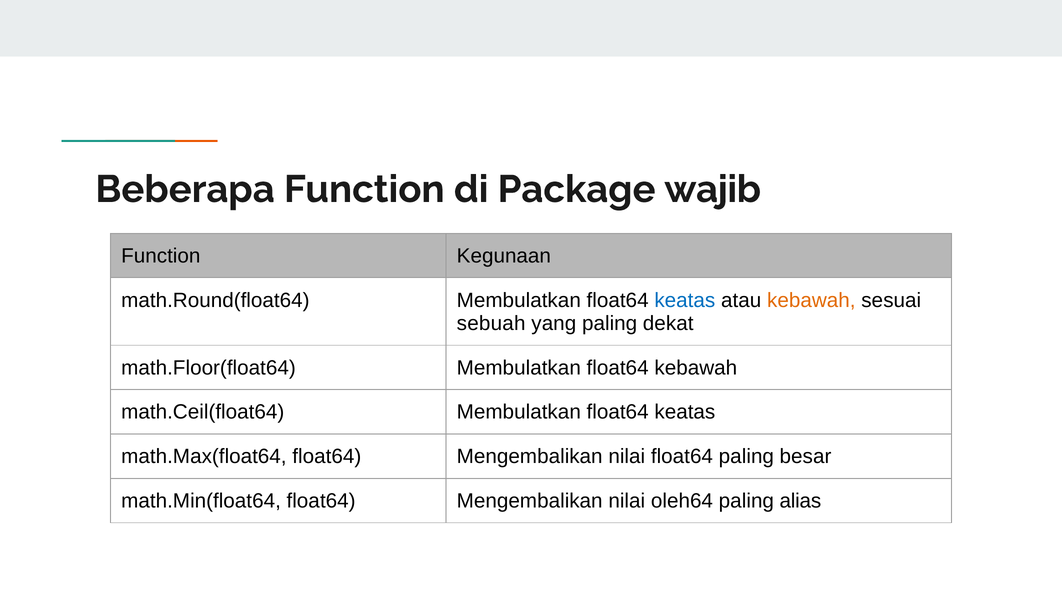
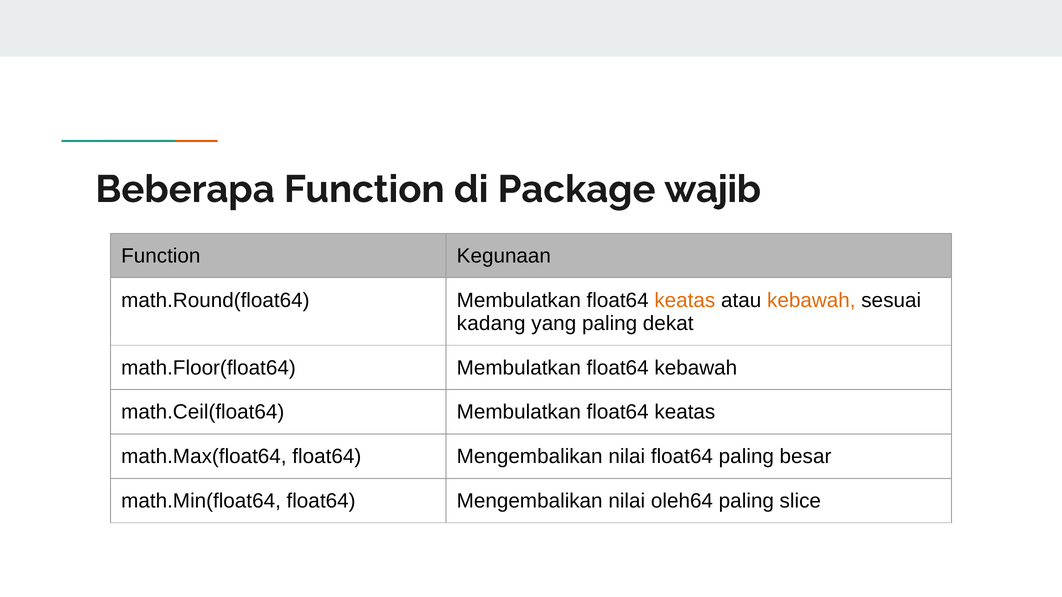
keatas colour: blue -> orange (685, 300)
sebuah: sebuah -> kadang (491, 324)
alias: alias -> slice (800, 501)
